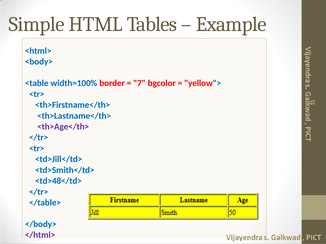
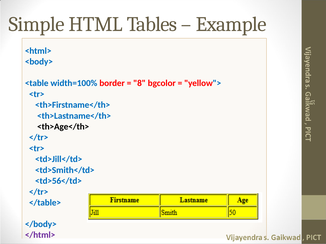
7: 7 -> 8 (140, 83)
<th>Age</th> colour: purple -> black (63, 127)
<td>48</td>: <td>48</td> -> <td>56</td> (58, 181)
